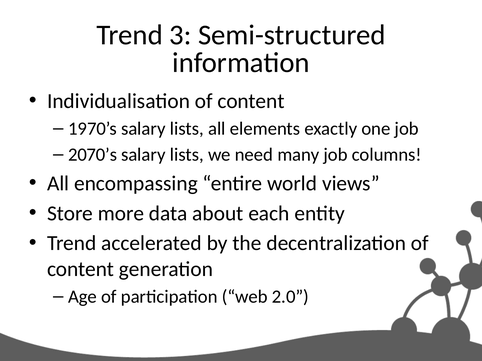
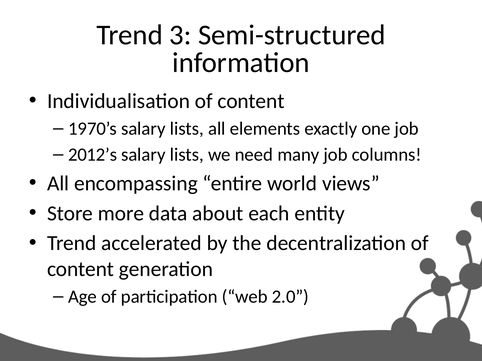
2070’s: 2070’s -> 2012’s (93, 155)
